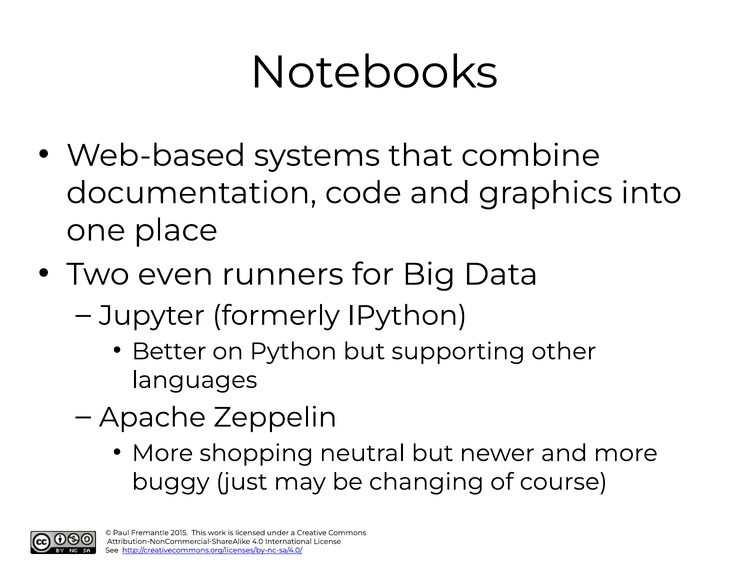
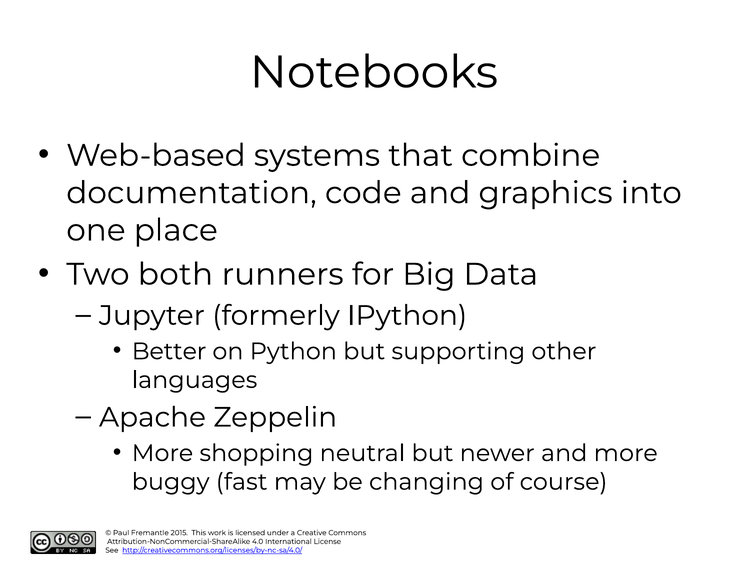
even: even -> both (175, 274)
just: just -> fast (242, 482)
